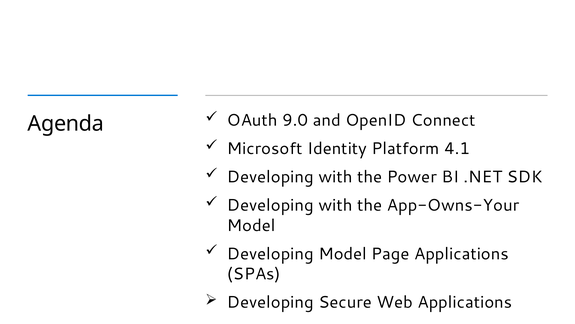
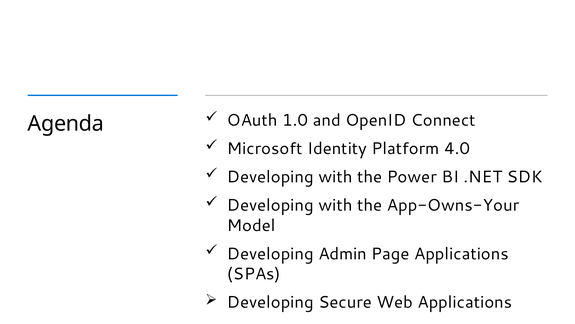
9.0: 9.0 -> 1.0 (295, 120)
4.1: 4.1 -> 4.0 (457, 148)
Developing Model: Model -> Admin (343, 253)
